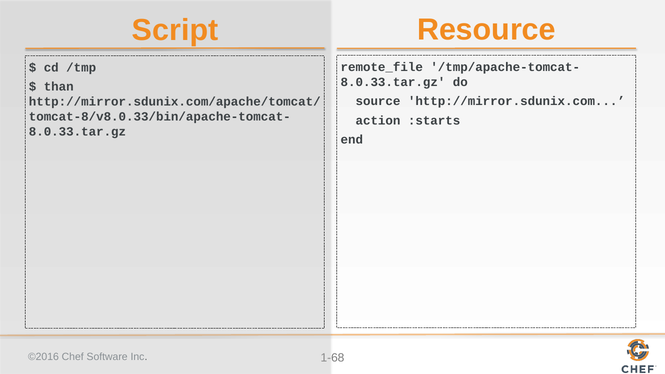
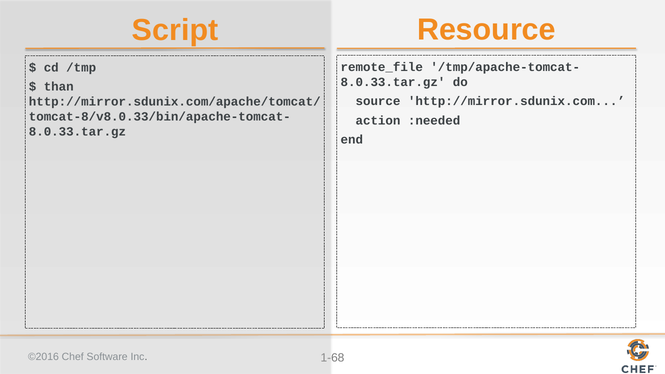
:starts: :starts -> :needed (434, 120)
